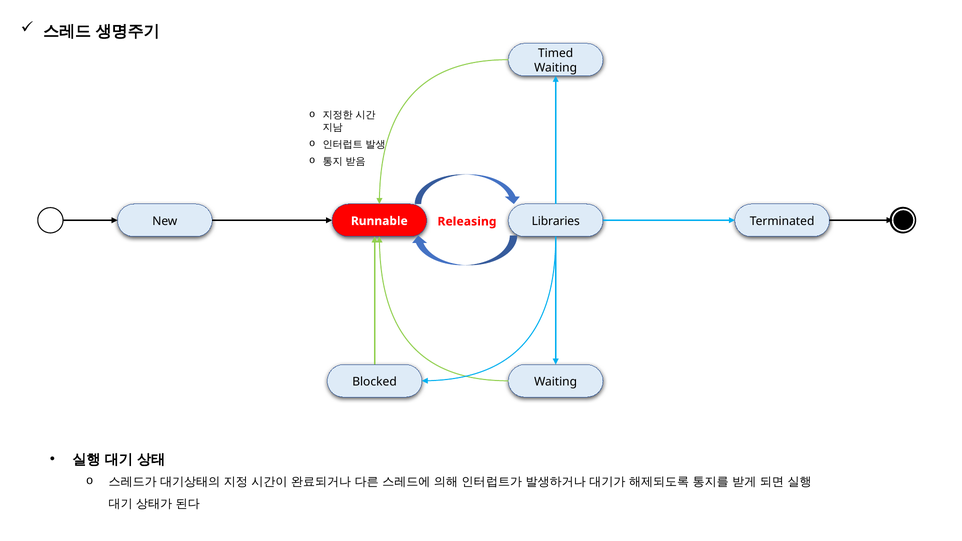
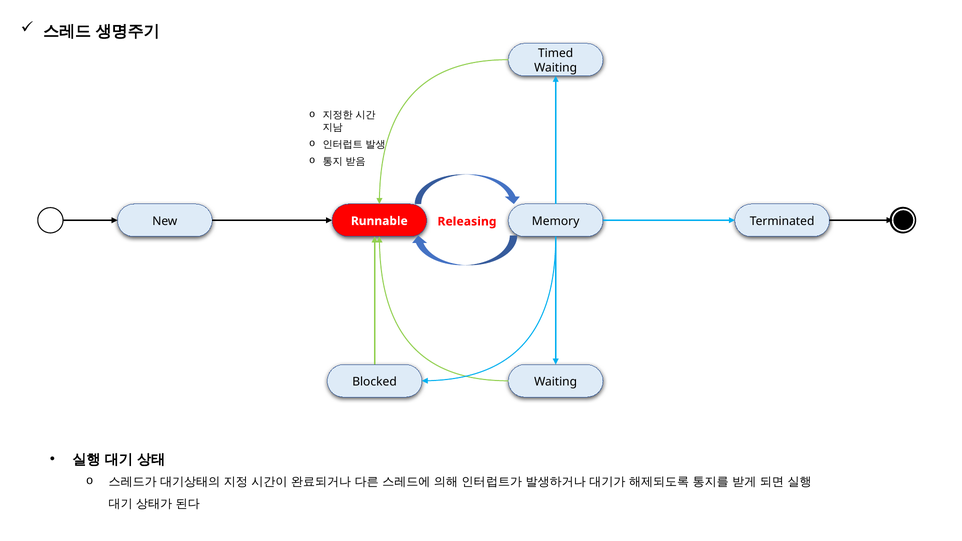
Libraries: Libraries -> Memory (556, 221)
